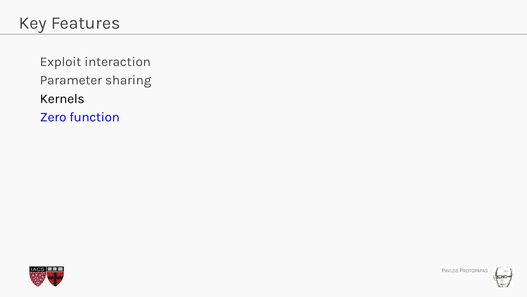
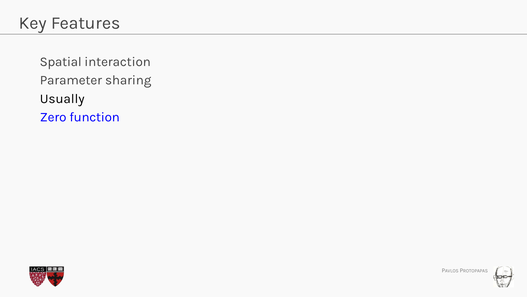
Exploit: Exploit -> Spatial (61, 62)
Kernels: Kernels -> Usually (62, 99)
